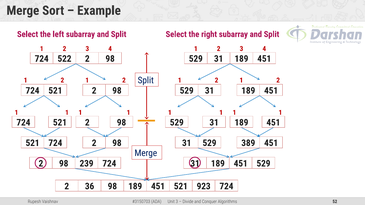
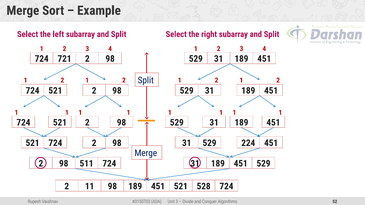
522: 522 -> 721 (64, 59)
389: 389 -> 224 (248, 143)
239: 239 -> 511 (87, 164)
36: 36 -> 11 (90, 187)
923: 923 -> 528 (204, 187)
